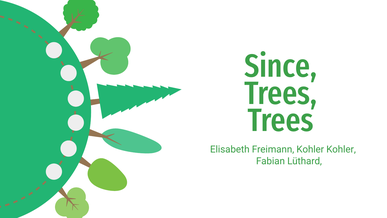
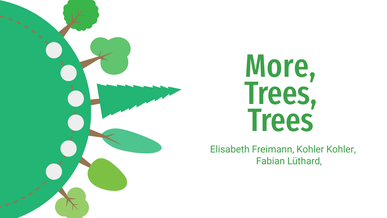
Since: Since -> More (280, 66)
